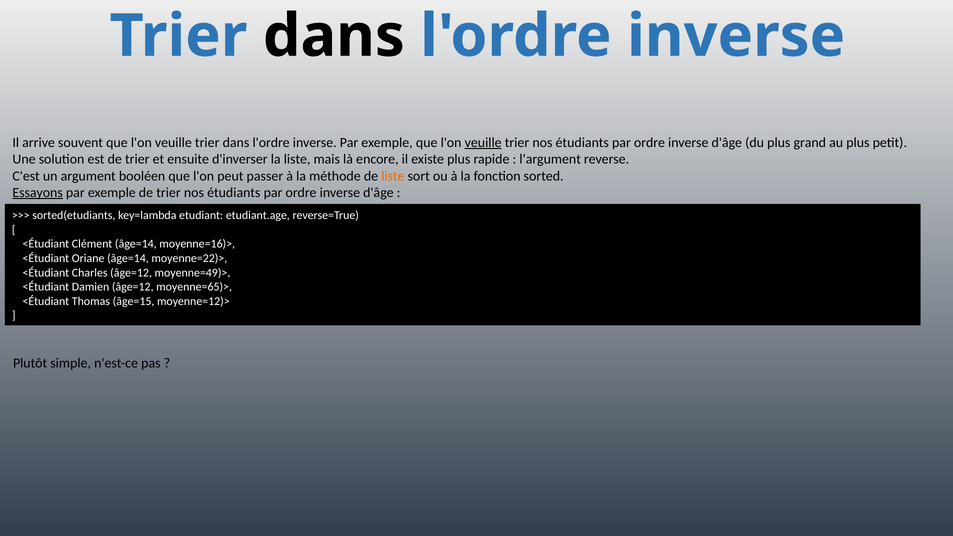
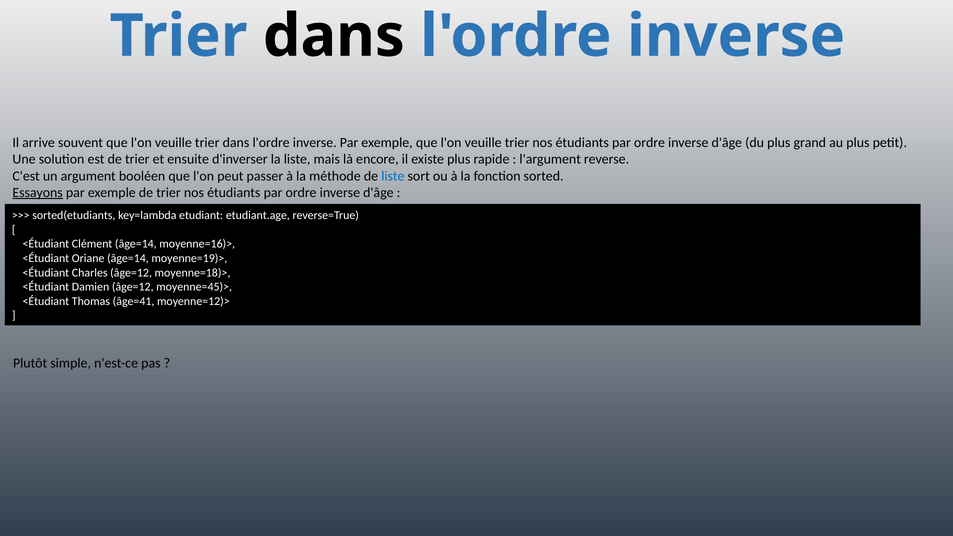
veuille underline: present -> none (483, 143)
liste colour: orange -> blue (393, 176)
moyenne=22)>: moyenne=22)> -> moyenne=19)> (189, 258)
moyenne=49)>: moyenne=49)> -> moyenne=18)> (192, 273)
moyenne=65)>: moyenne=65)> -> moyenne=45)> (194, 287)
âge=15: âge=15 -> âge=41 (134, 301)
